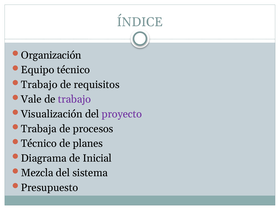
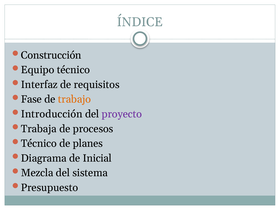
Organización: Organización -> Construcción (51, 55)
Trabajo: Trabajo -> Interfaz (39, 85)
Vale: Vale -> Fase (31, 99)
trabajo colour: purple -> orange (74, 99)
Visualización: Visualización -> Introducción (52, 114)
